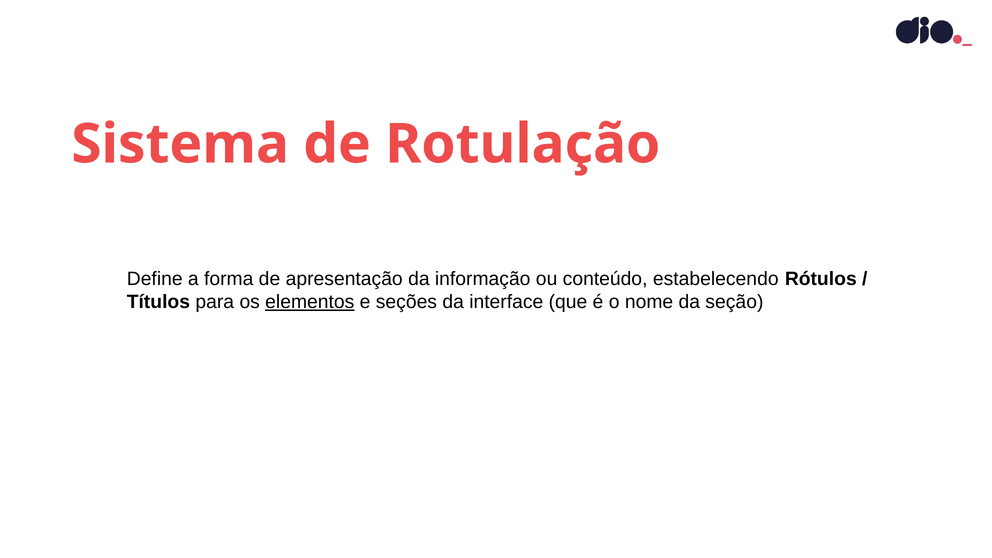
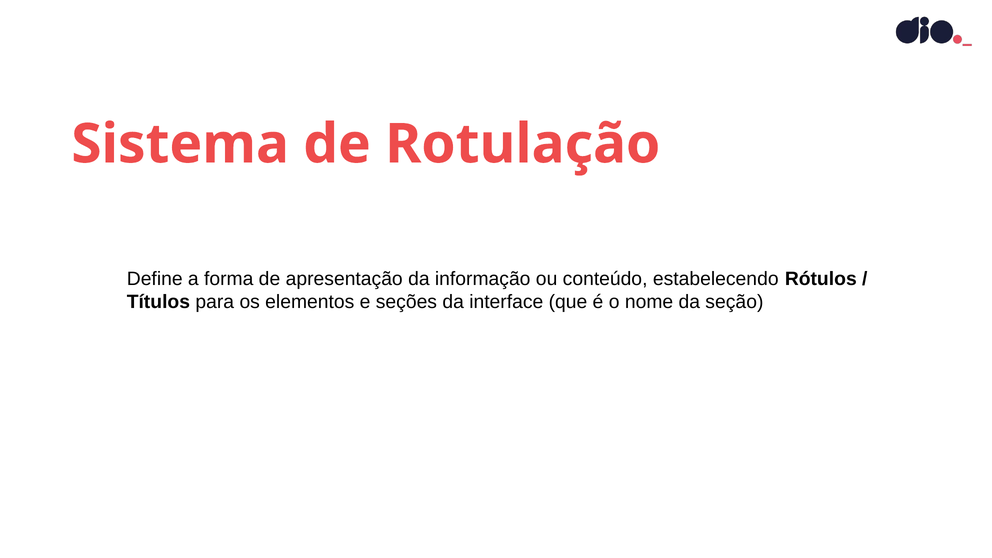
elementos underline: present -> none (310, 302)
